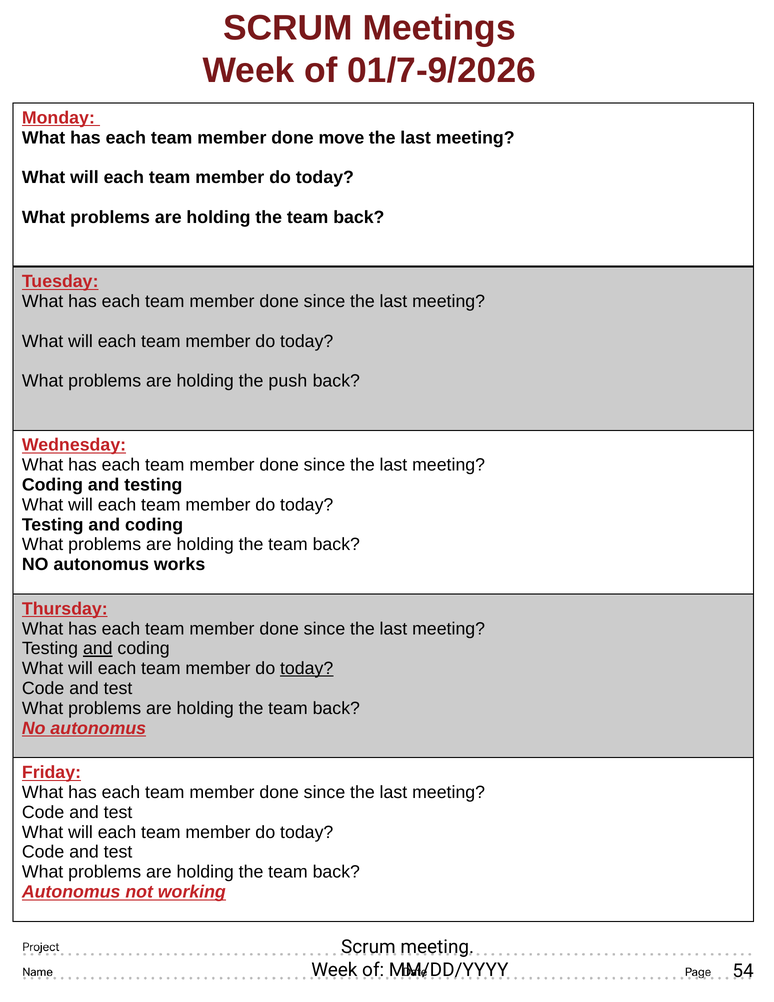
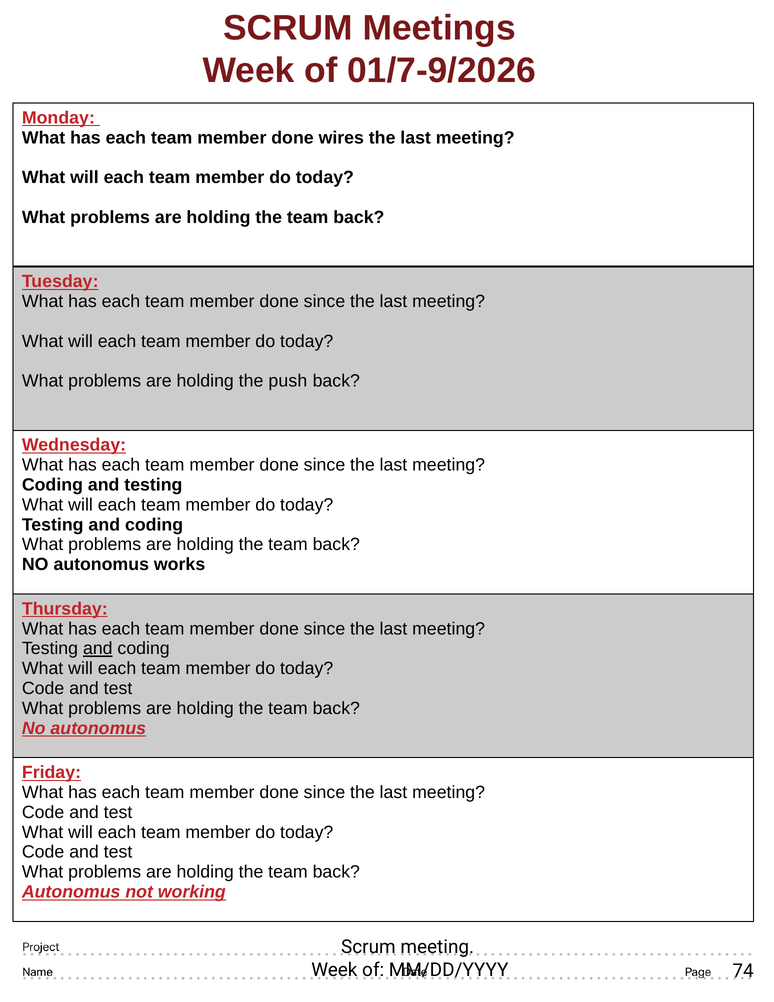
move: move -> wires (341, 138)
today underline: present -> none (307, 668)
54: 54 -> 74 (743, 971)
